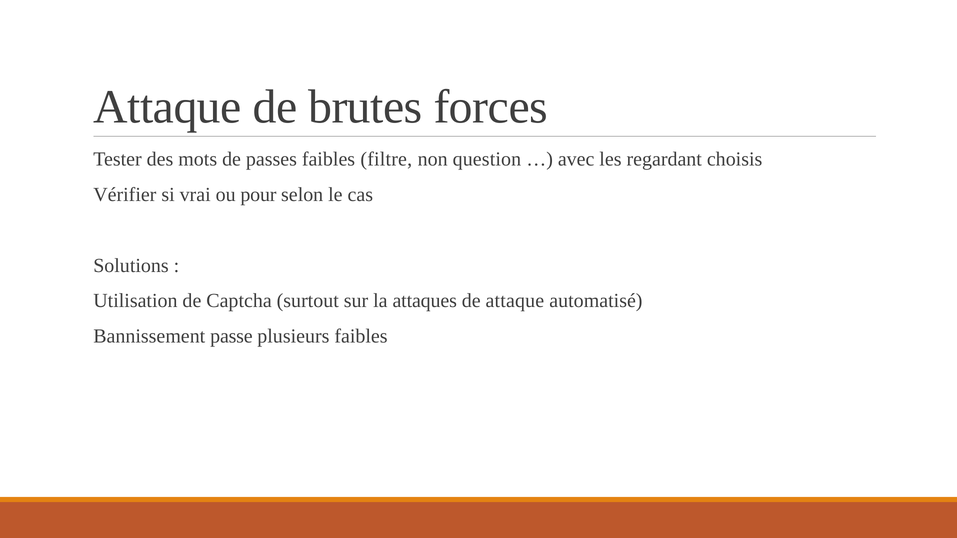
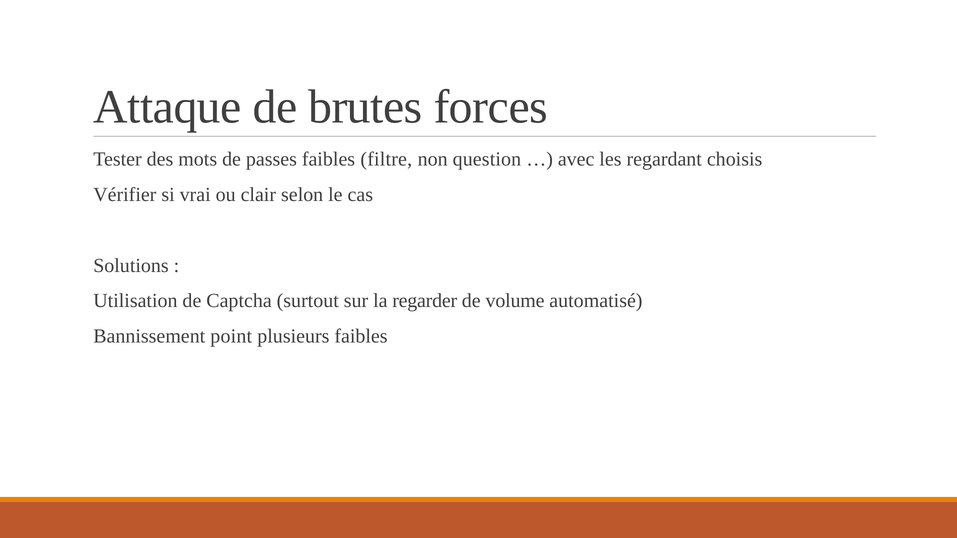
pour: pour -> clair (258, 195)
attaques: attaques -> regarder (425, 301)
de attaque: attaque -> volume (515, 301)
passe: passe -> point (231, 337)
